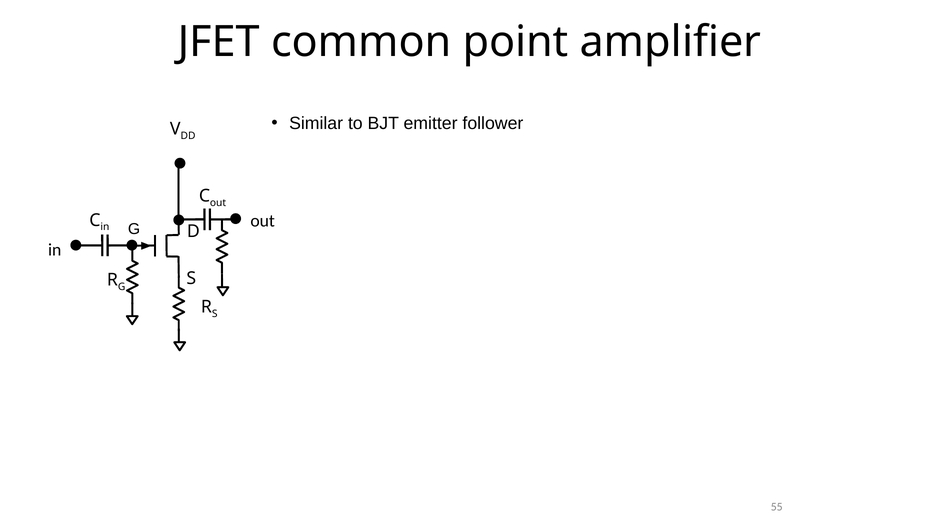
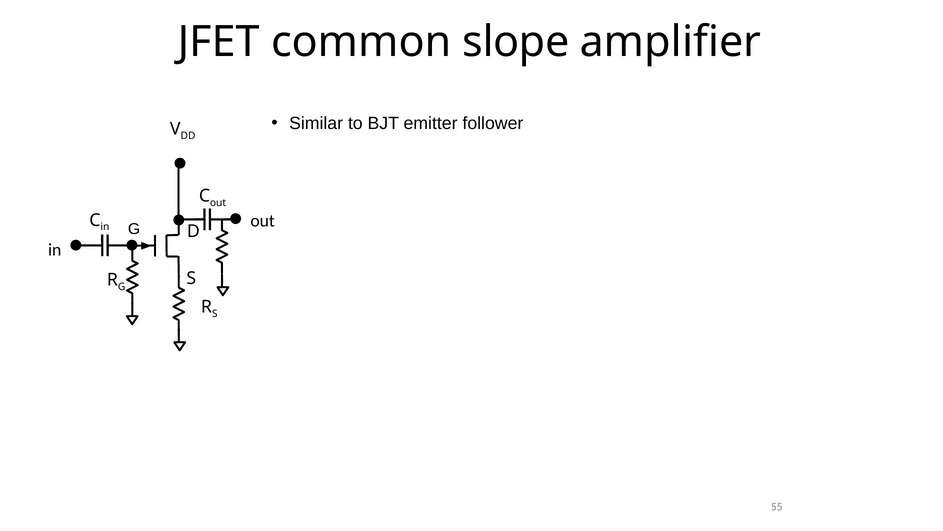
point: point -> slope (516, 42)
